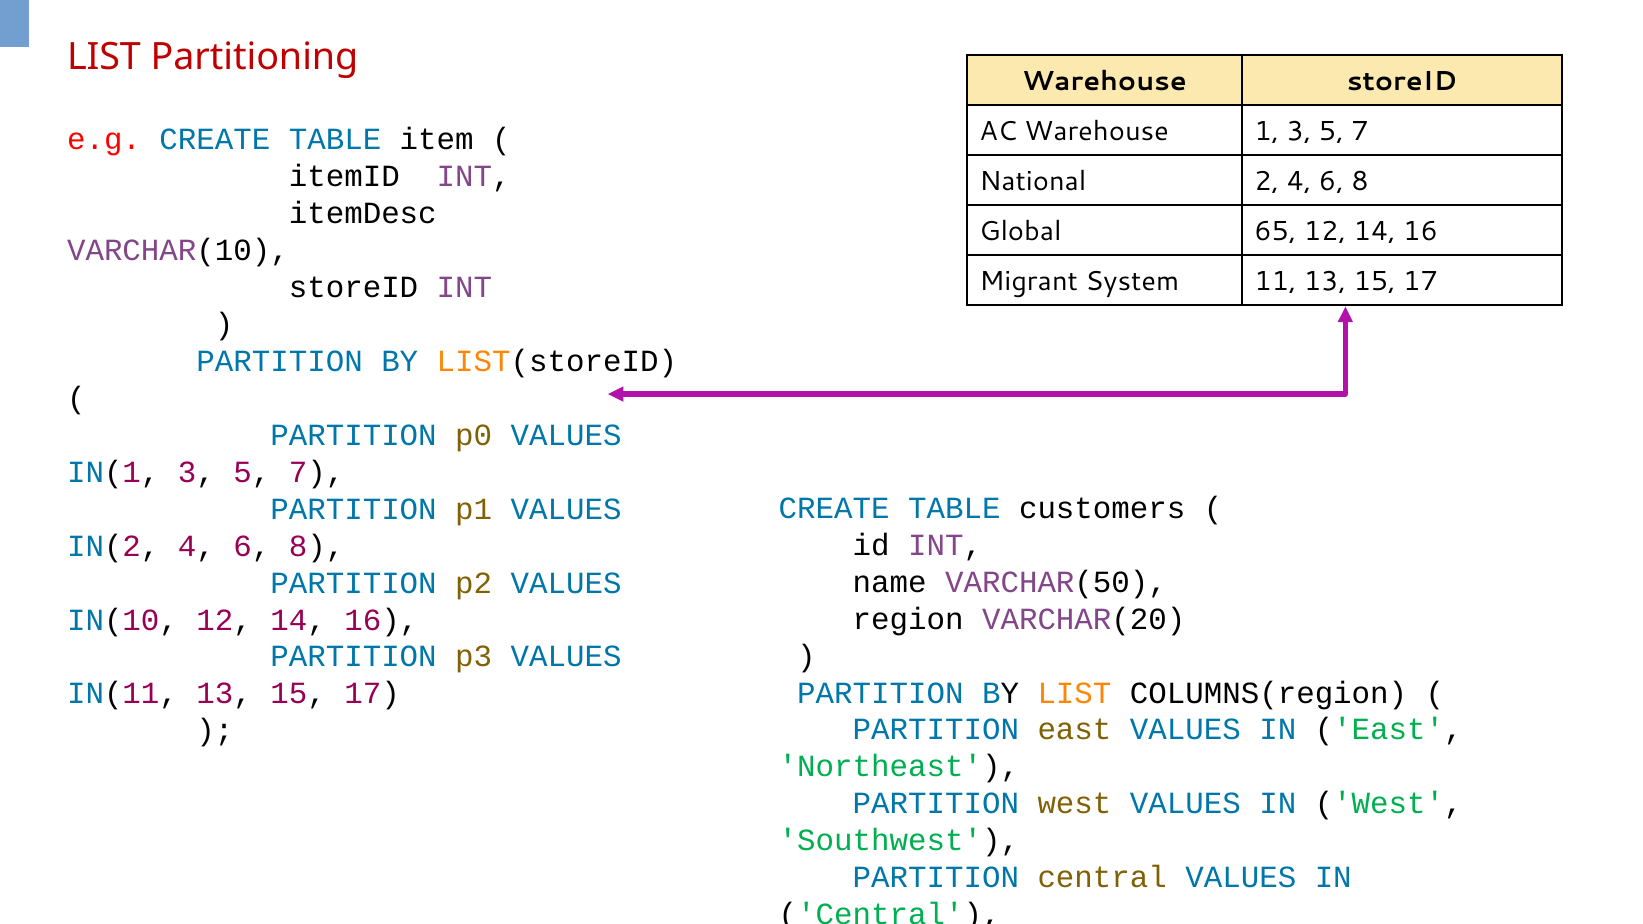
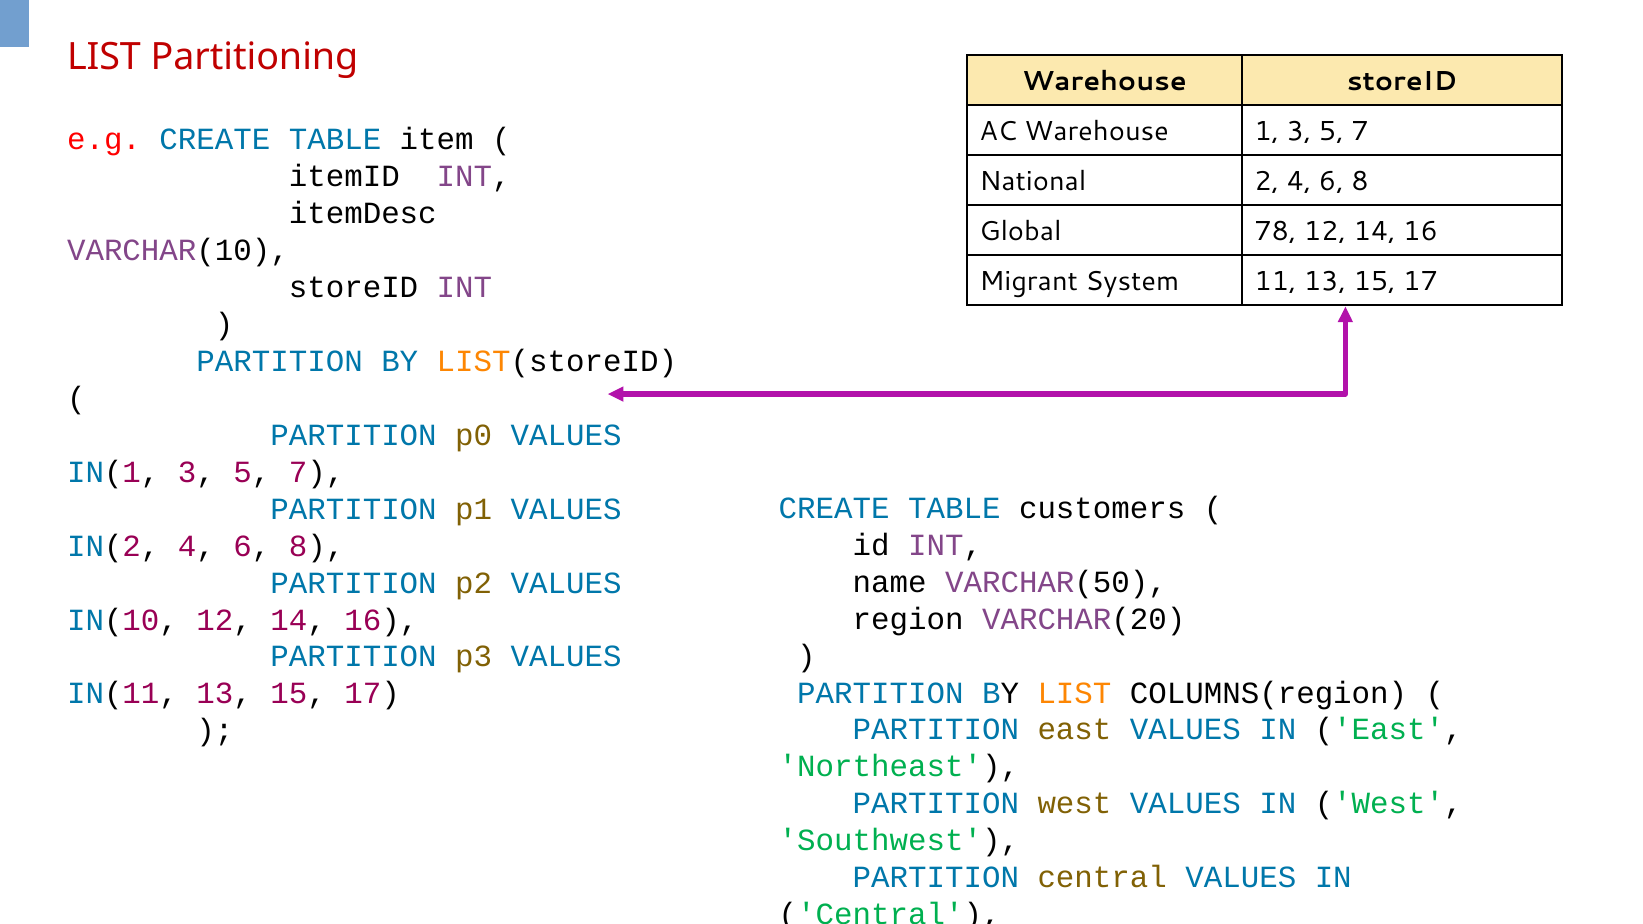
65: 65 -> 78 (1275, 232)
